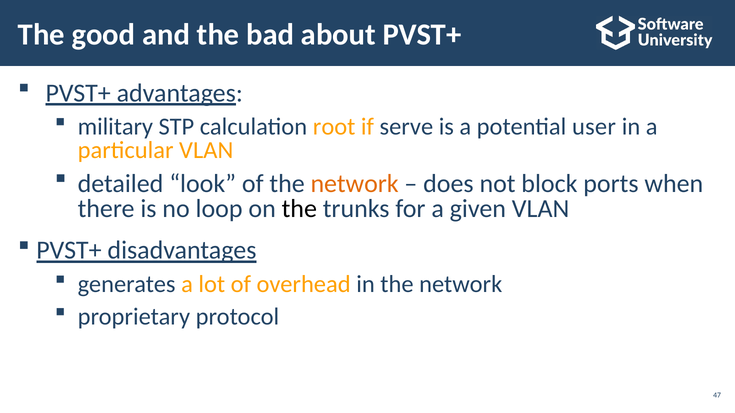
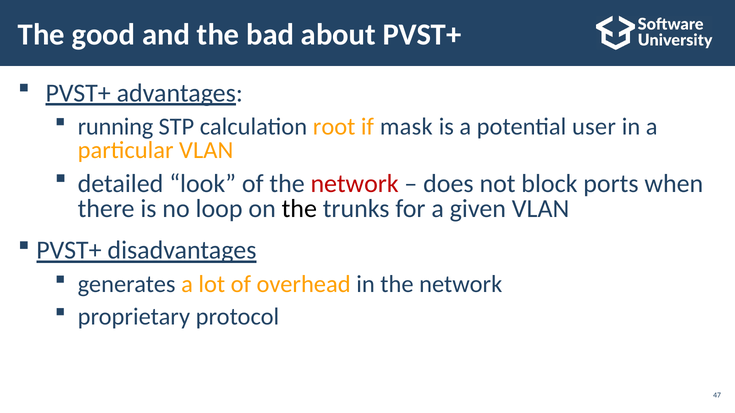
military: military -> running (115, 127)
serve: serve -> mask (406, 127)
network colour: orange -> red (355, 184)
